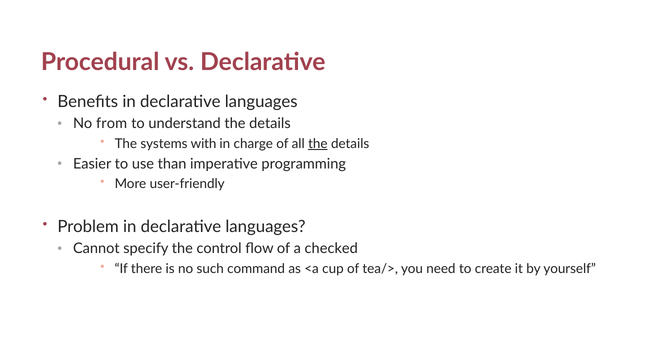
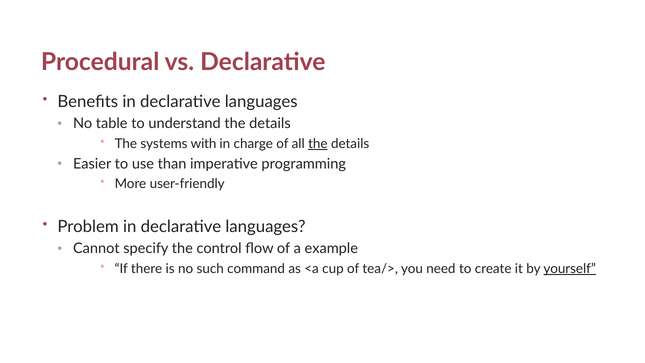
from: from -> table (112, 123)
checked: checked -> example (331, 248)
yourself underline: none -> present (570, 269)
